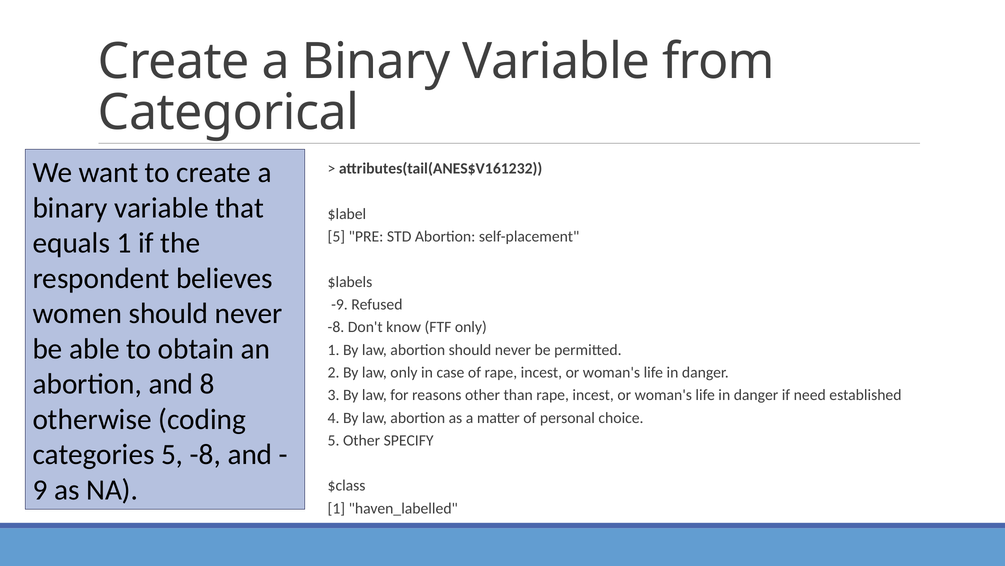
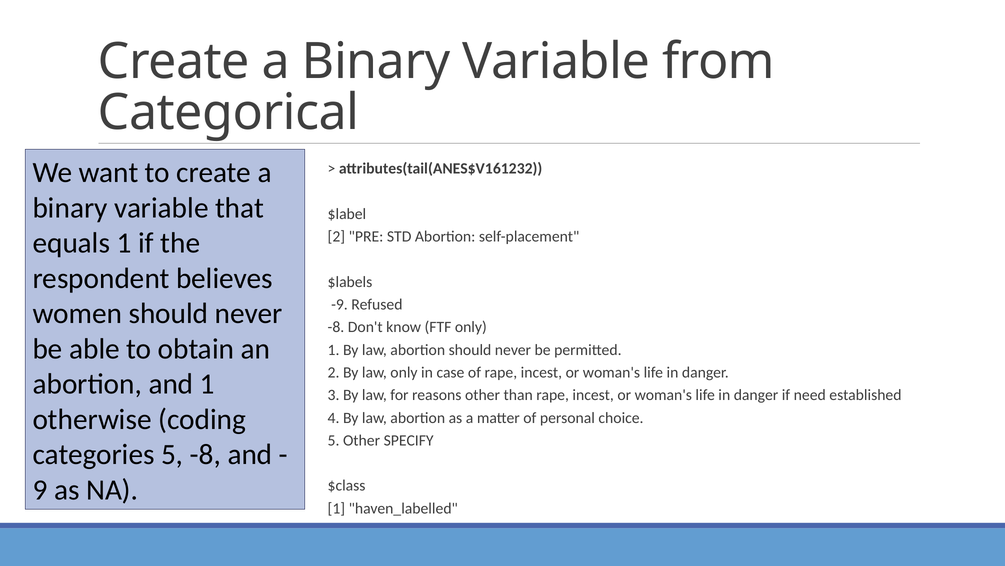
5: 5 -> 2 (336, 236)
and 8: 8 -> 1 (207, 384)
